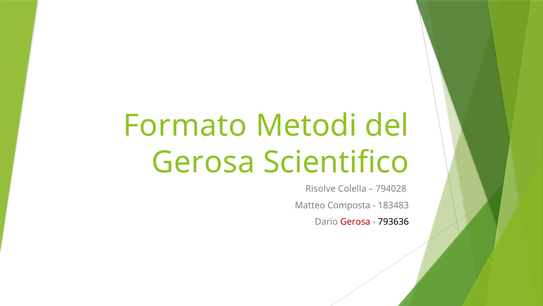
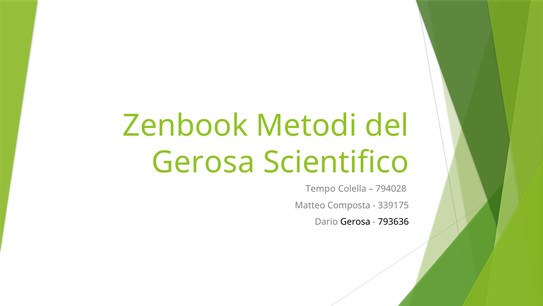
Formato: Formato -> Zenbook (185, 126)
Risolve: Risolve -> Tempo (321, 189)
183483: 183483 -> 339175 (393, 205)
Gerosa colour: red -> black (355, 222)
